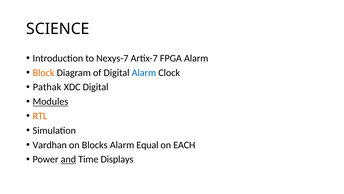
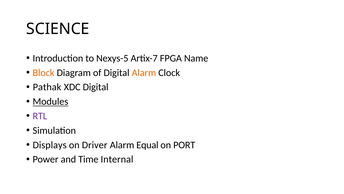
Nexys-7: Nexys-7 -> Nexys-5 (112, 58)
FPGA Alarm: Alarm -> Name (196, 58)
Alarm colour: blue -> orange (144, 73)
RTL colour: orange -> purple (40, 116)
Vardhan: Vardhan -> Displays (50, 145)
Blocks: Blocks -> Driver (95, 145)
EACH: EACH -> PORT (184, 145)
and underline: present -> none (68, 159)
Displays: Displays -> Internal (117, 159)
